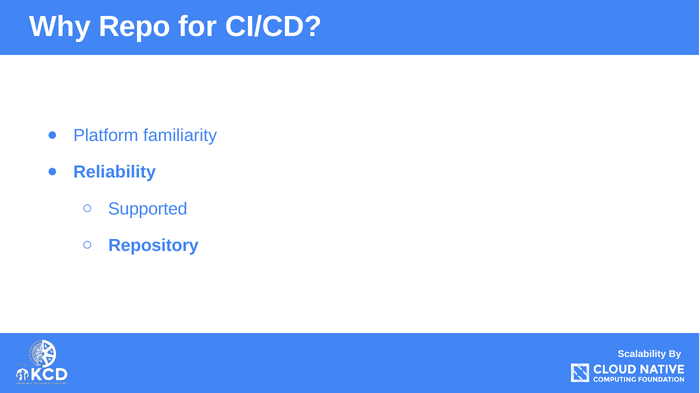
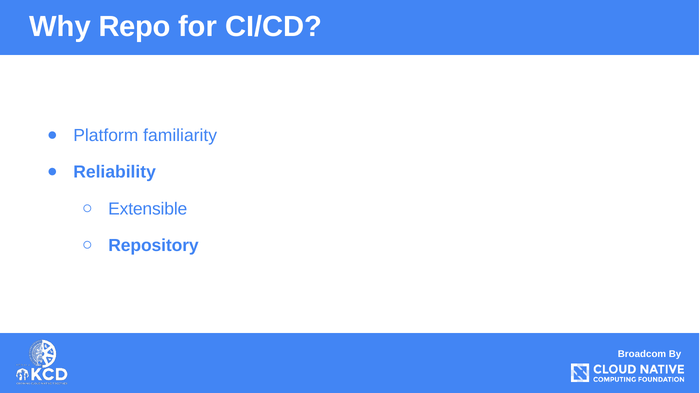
Supported: Supported -> Extensible (148, 209)
Scalability: Scalability -> Broadcom (642, 355)
